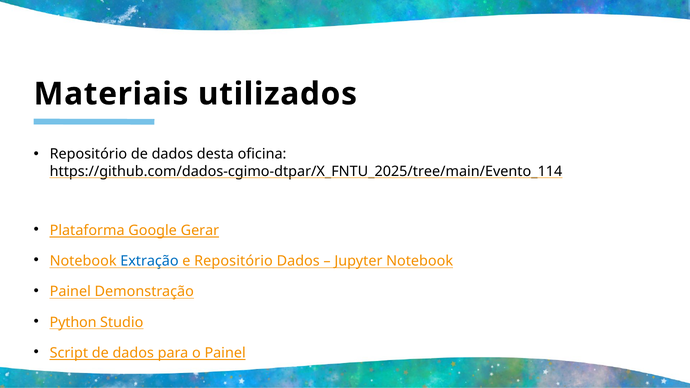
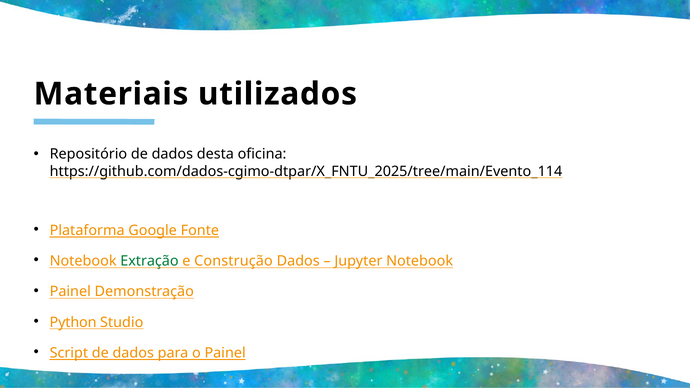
Gerar: Gerar -> Fonte (200, 231)
Extração colour: blue -> green (149, 261)
e Repositório: Repositório -> Construção (233, 261)
